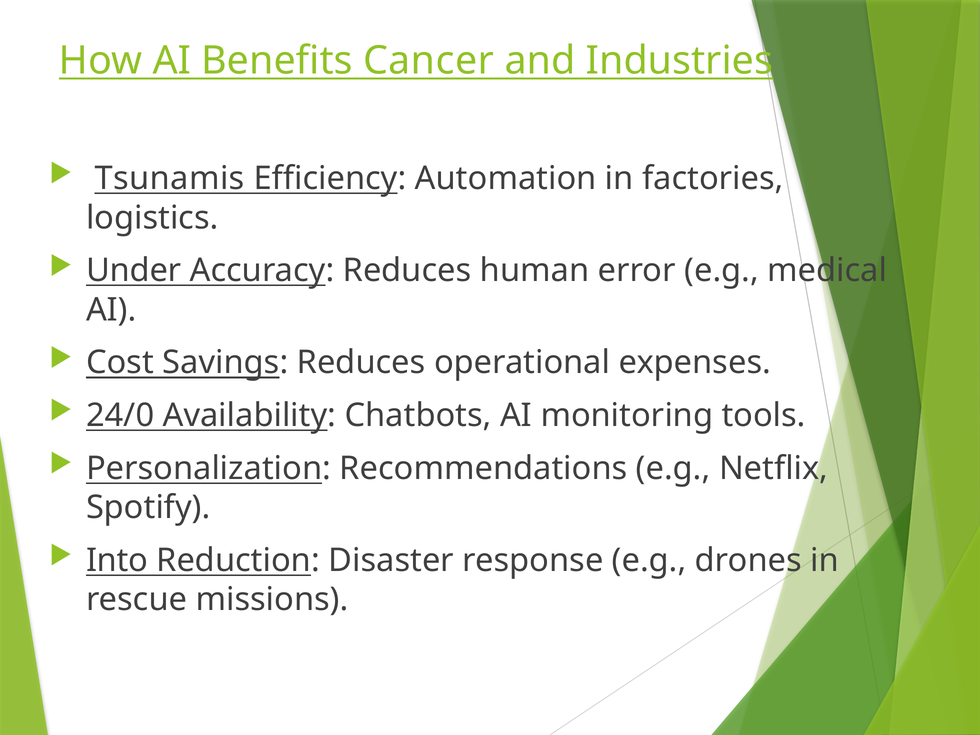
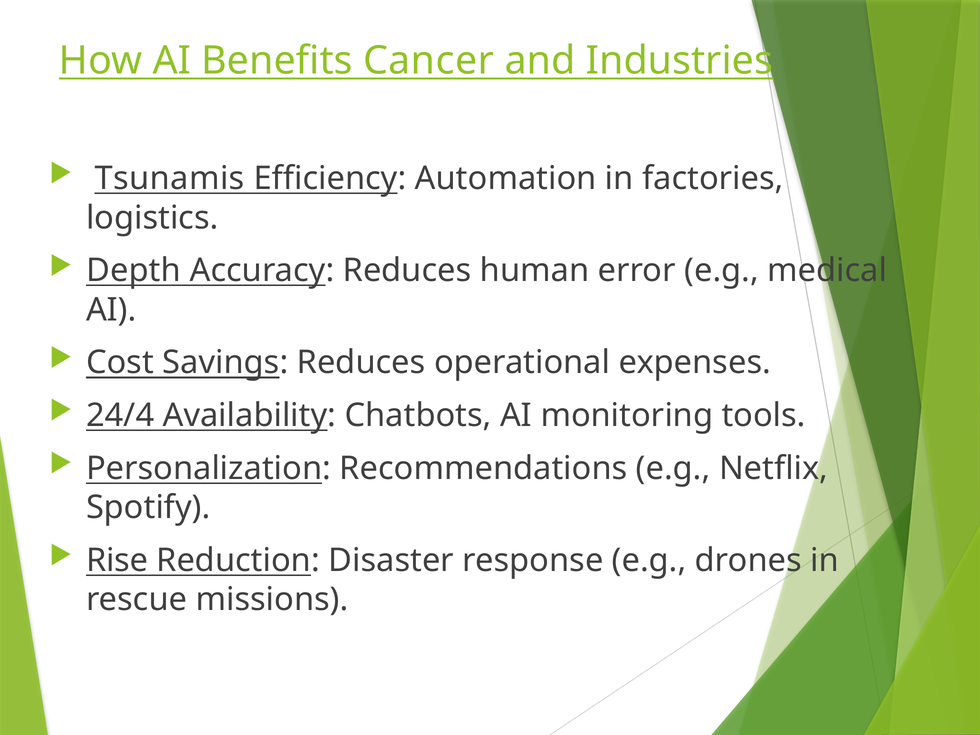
Under: Under -> Depth (134, 271)
24/0: 24/0 -> 24/4 (120, 415)
Into: Into -> Rise (117, 560)
